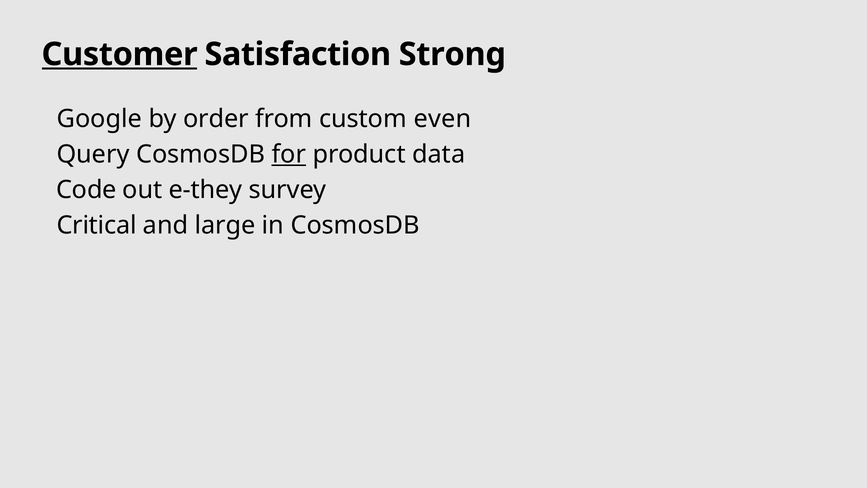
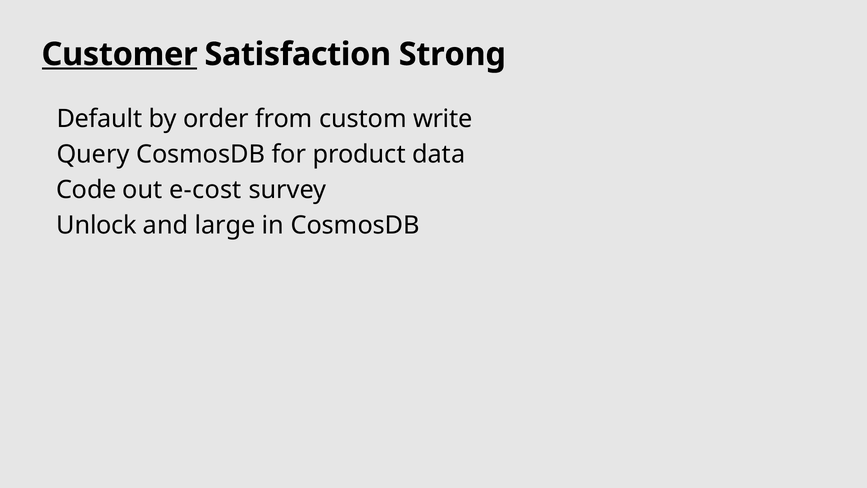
Google: Google -> Default (99, 119)
even: even -> write (443, 119)
for underline: present -> none (289, 154)
e-they: e-they -> e-cost (205, 190)
Critical: Critical -> Unlock (97, 225)
